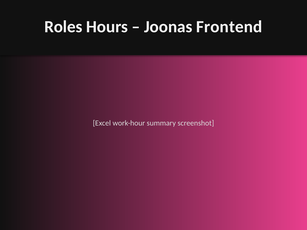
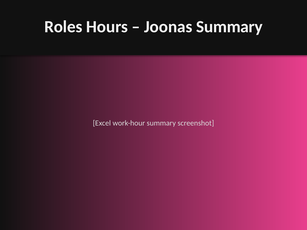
Joonas Frontend: Frontend -> Summary (229, 27)
